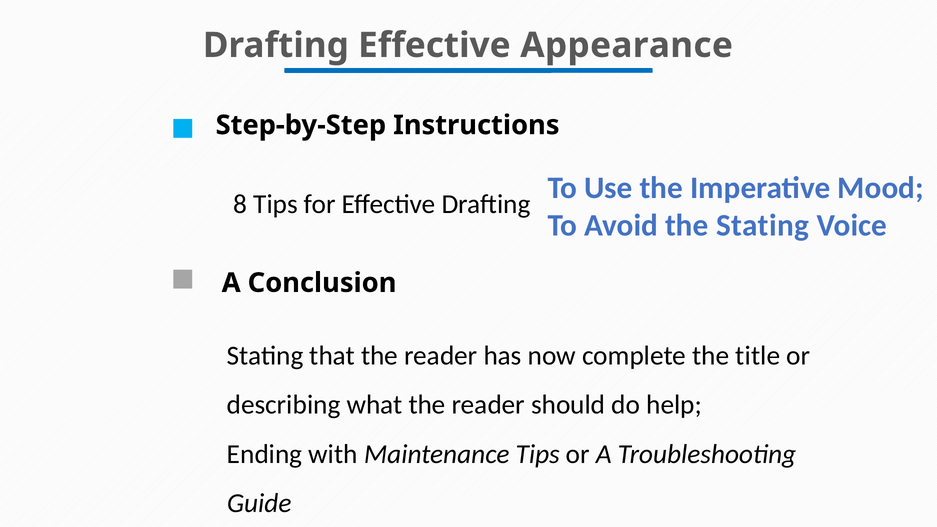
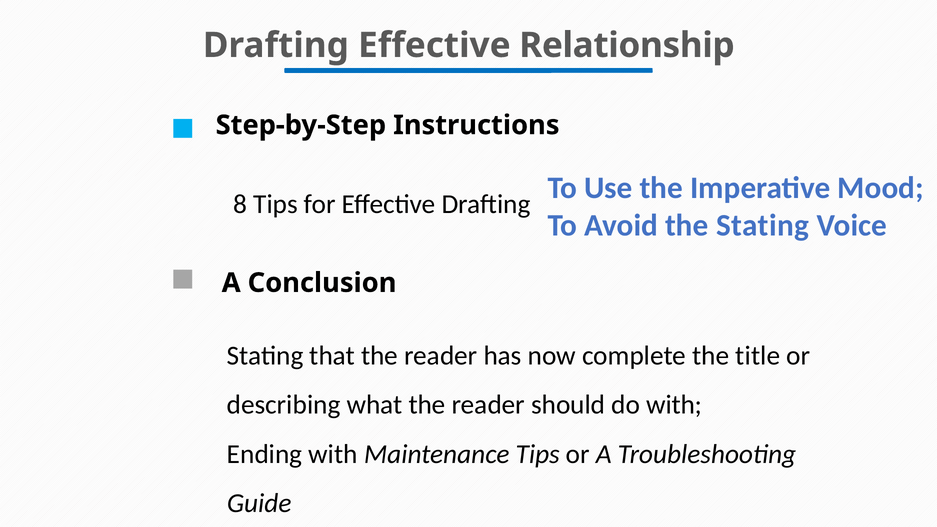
Appearance: Appearance -> Relationship (627, 45)
do help: help -> with (674, 405)
